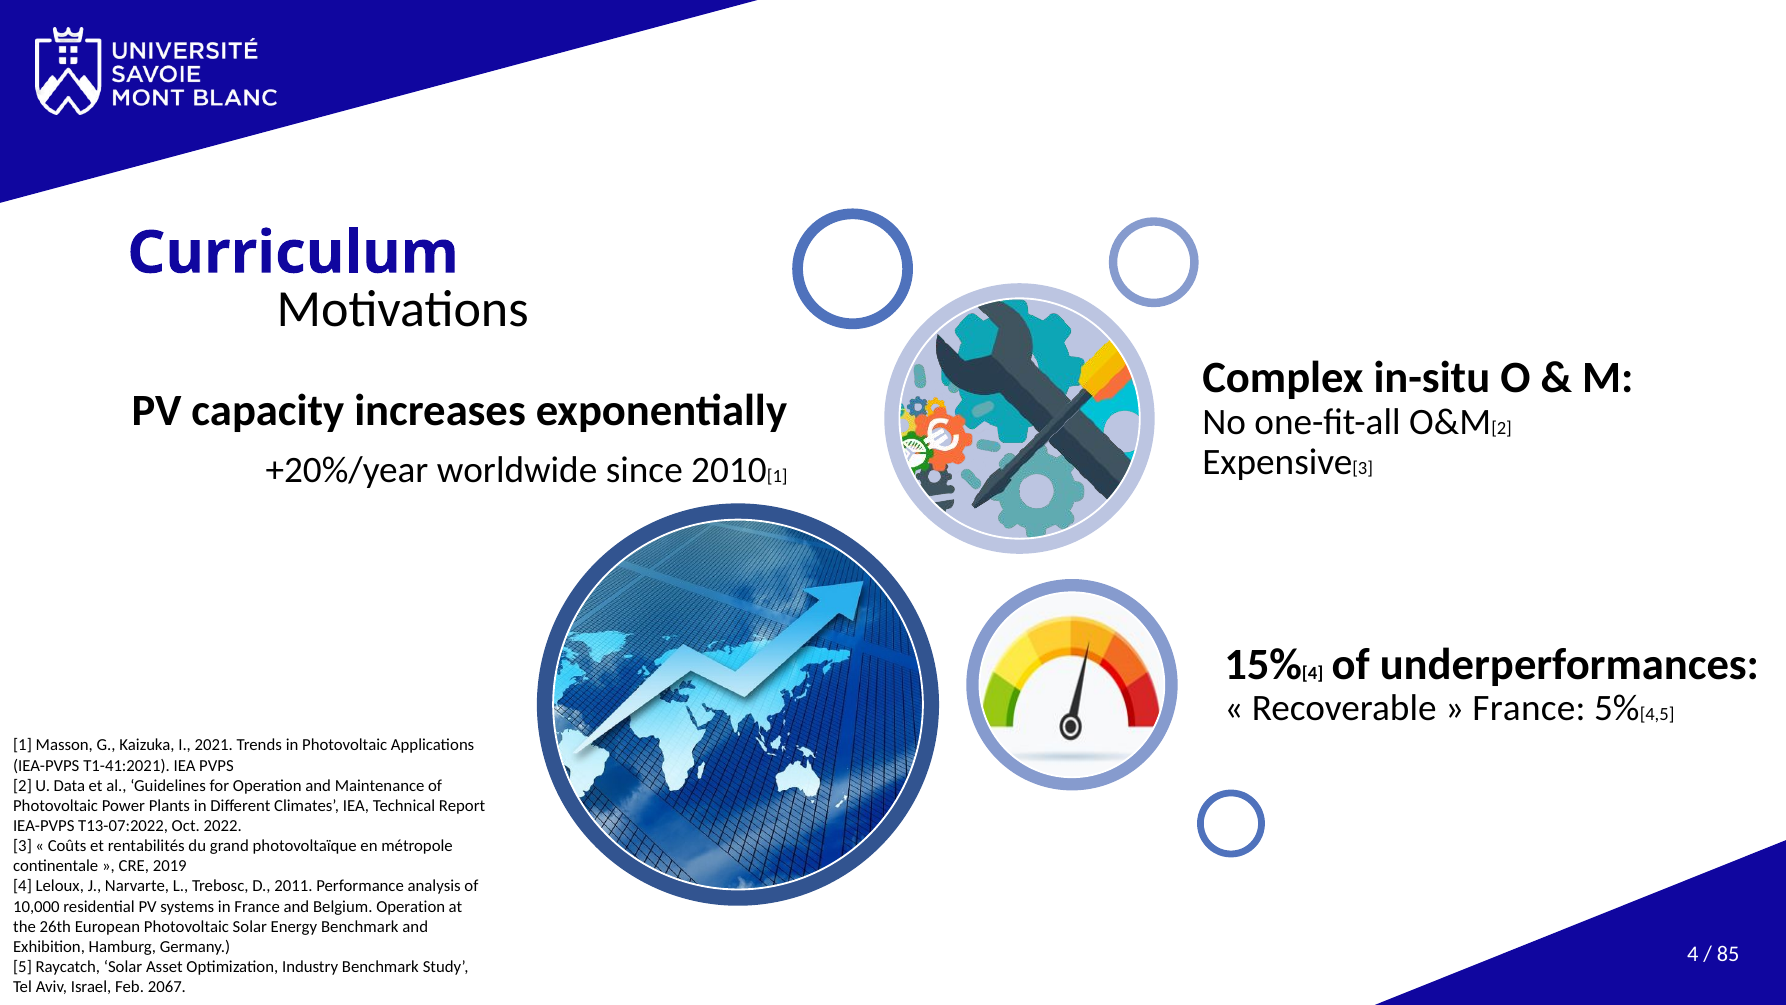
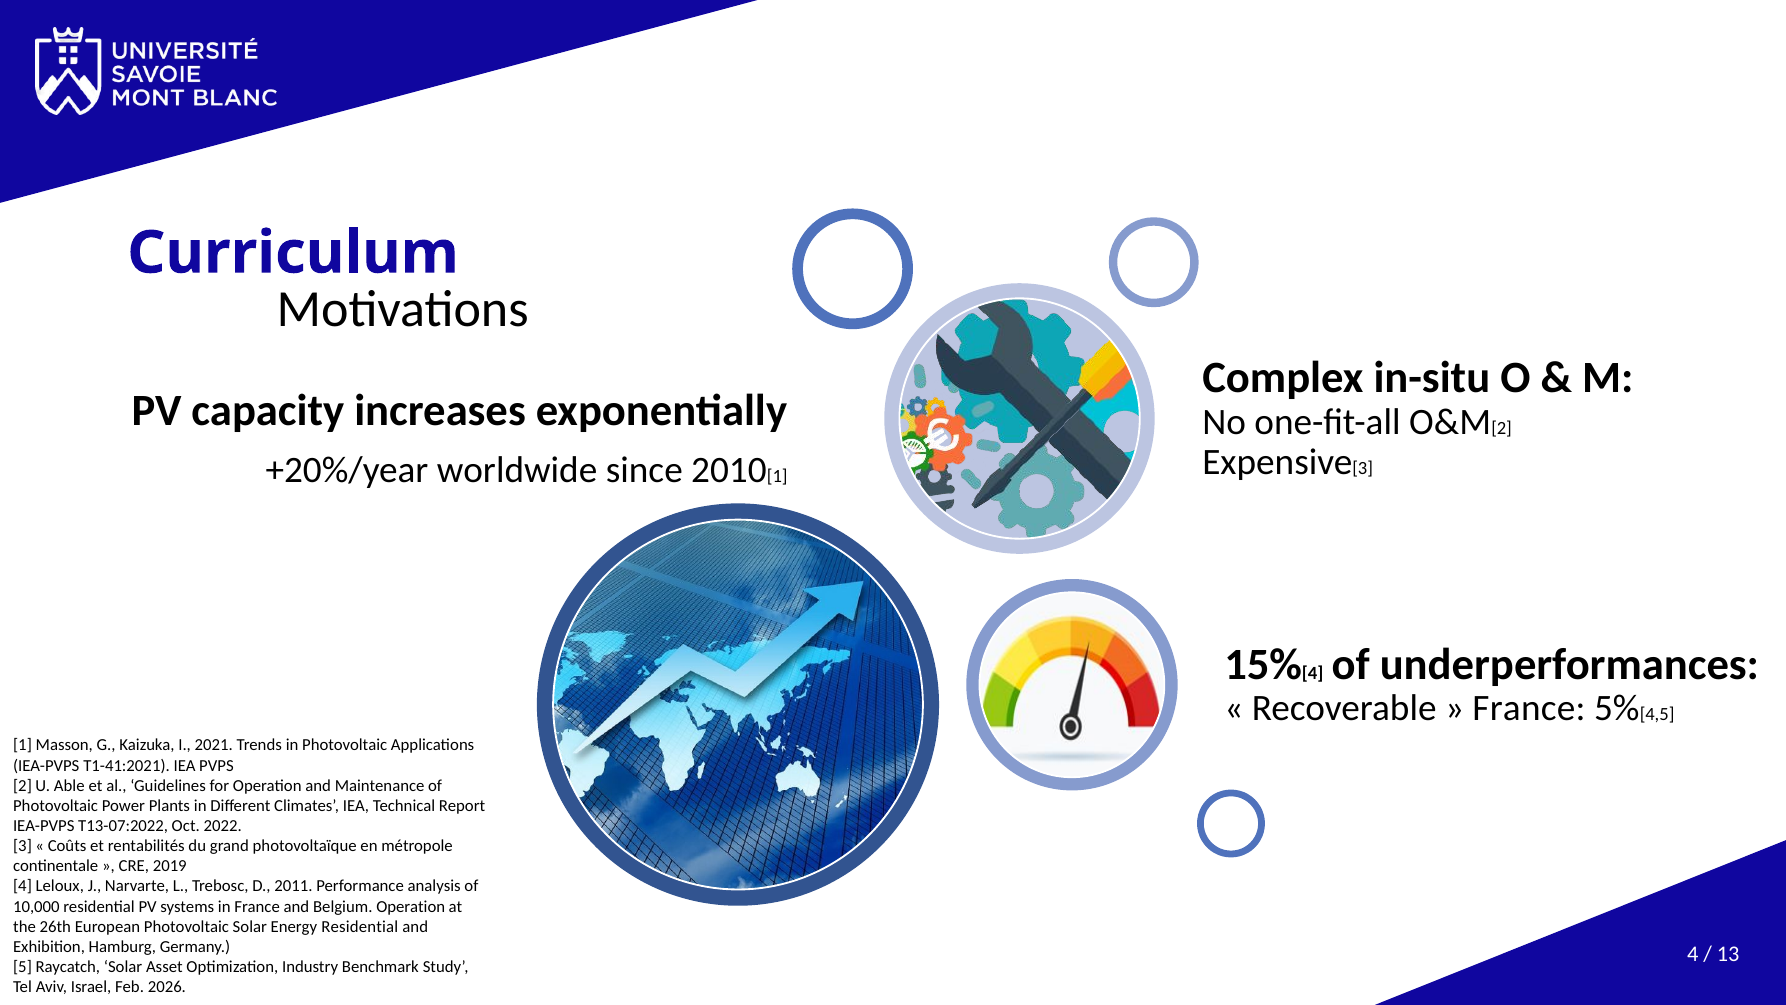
Data: Data -> Able (69, 785)
Energy Benchmark: Benchmark -> Residential (360, 926)
85: 85 -> 13 (1728, 954)
2067: 2067 -> 2026 (167, 987)
